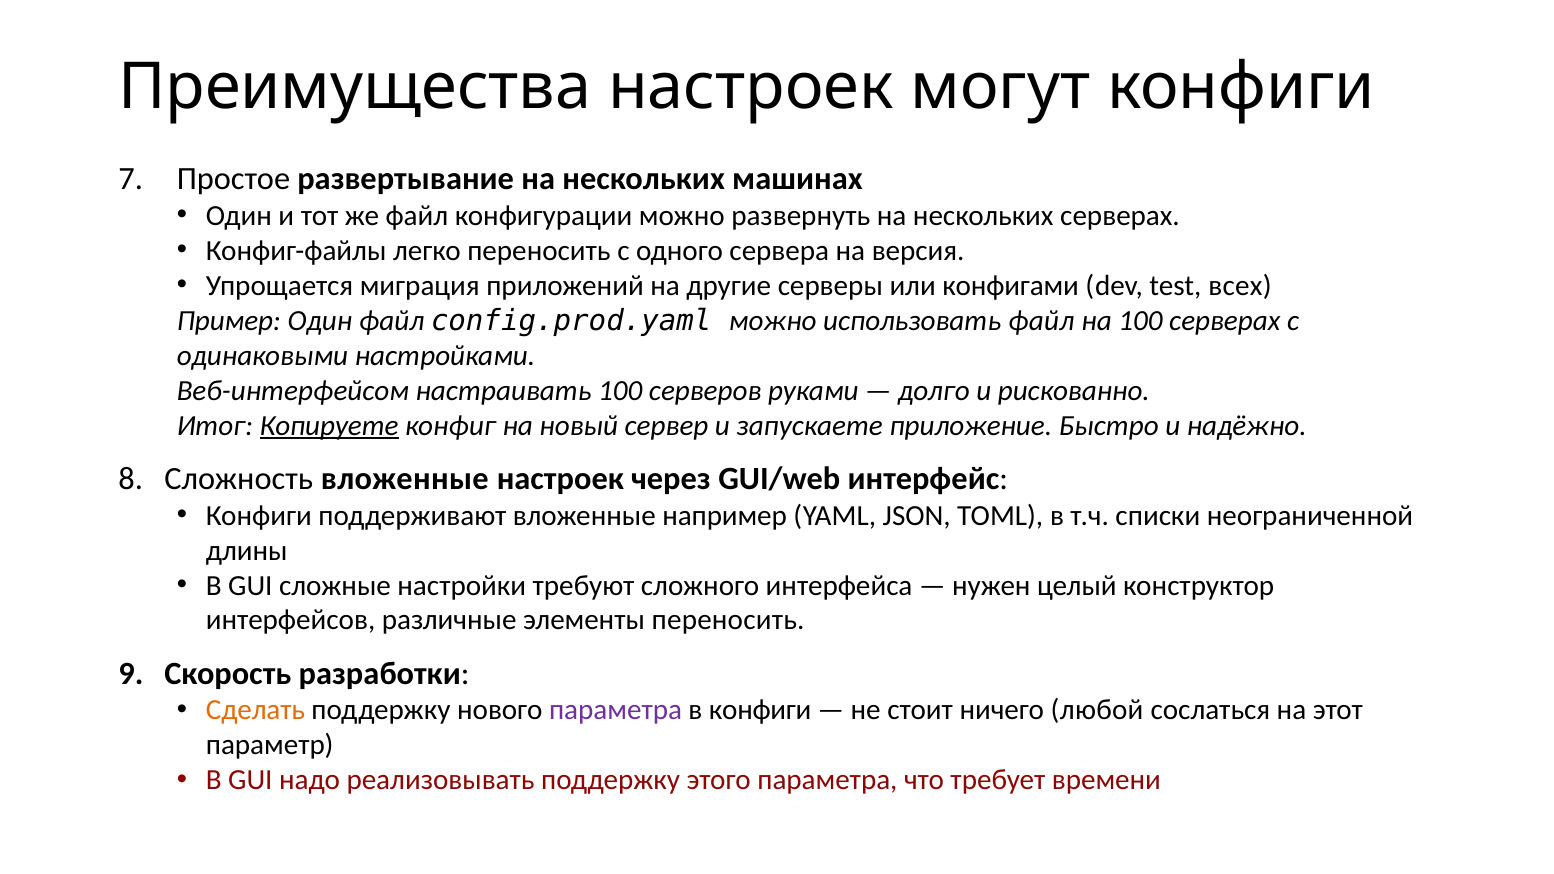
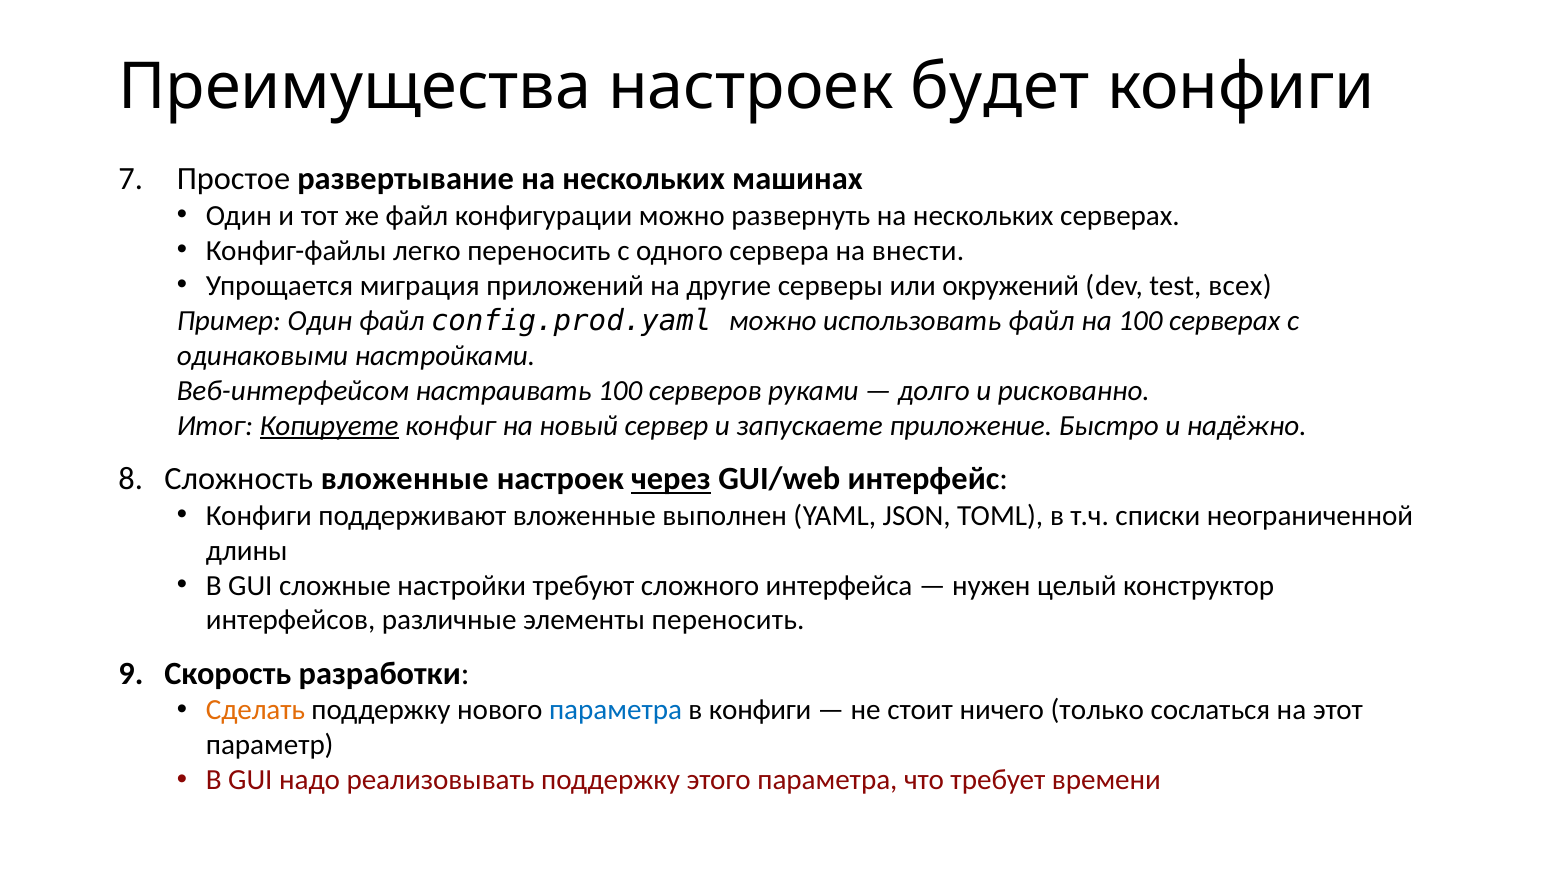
могут: могут -> будет (1000, 87)
версия: версия -> внести (918, 251)
конфигами: конфигами -> окружений (1011, 286)
через underline: none -> present (671, 479)
например: например -> выполнен (725, 516)
параметра colour: purple -> blue (616, 710)
любой: любой -> только (1097, 710)
